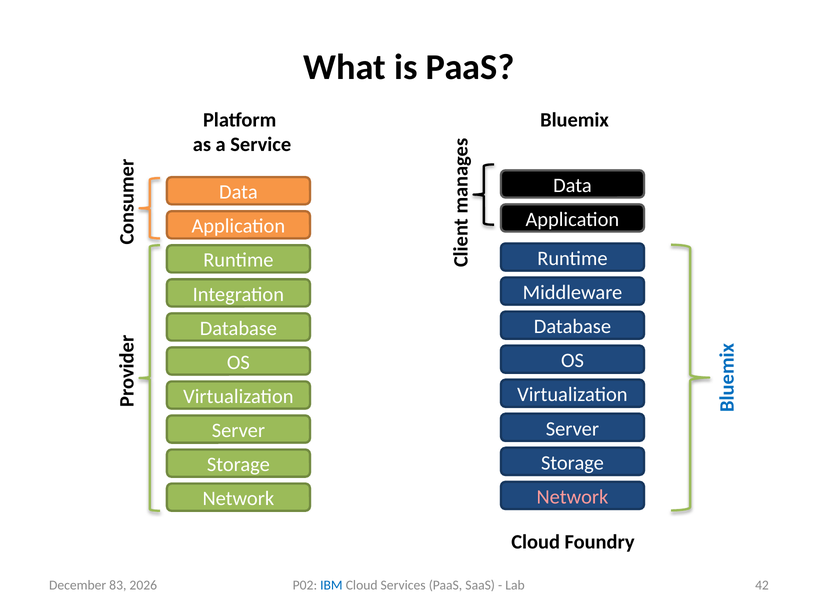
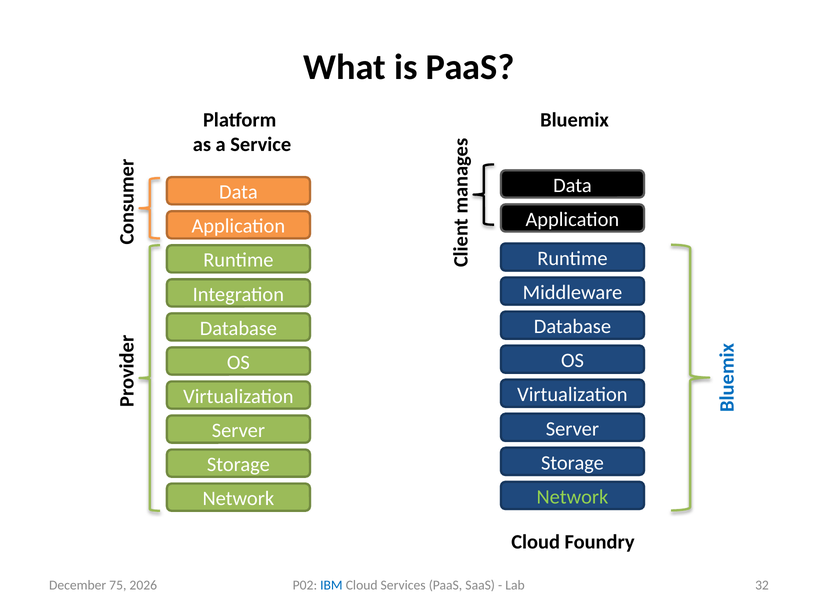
Network colour: pink -> light green (572, 497)
83: 83 -> 75 (118, 586)
42: 42 -> 32 (762, 586)
